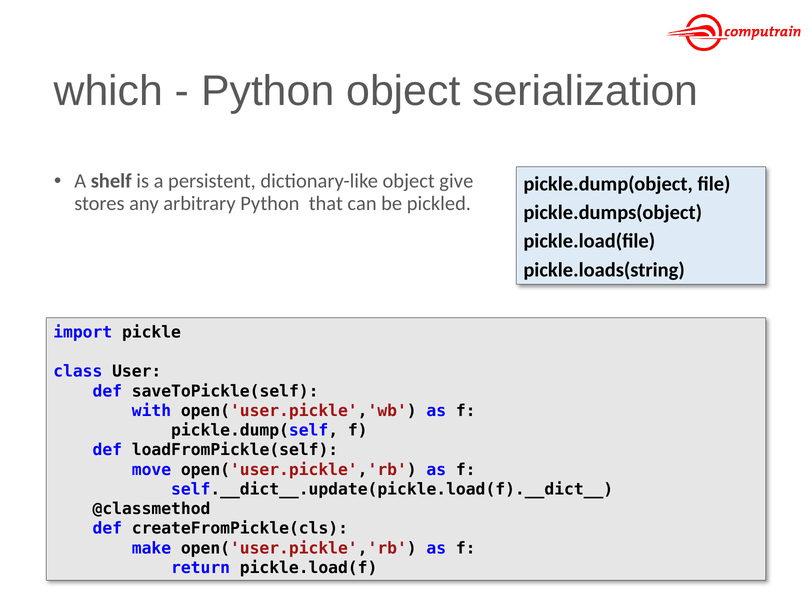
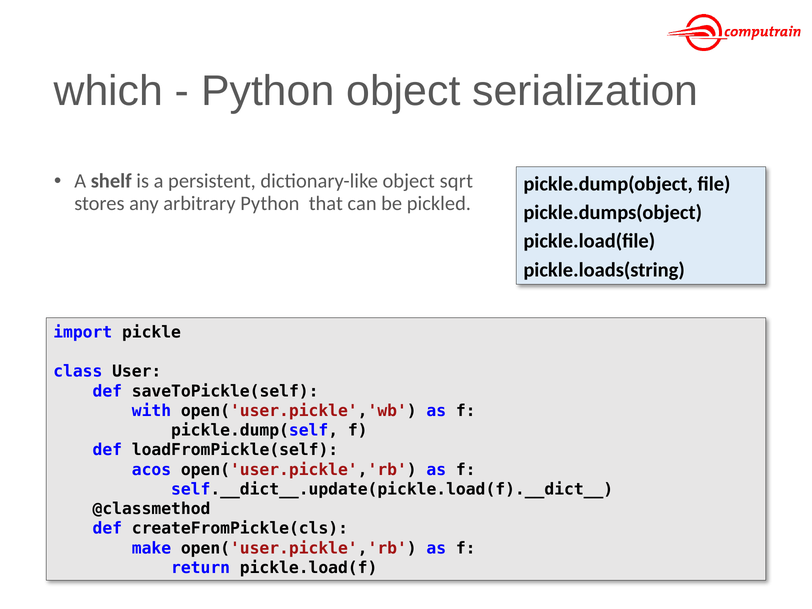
give: give -> sqrt (456, 181)
move: move -> acos (151, 470)
